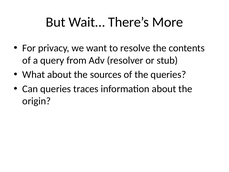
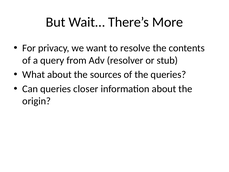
traces: traces -> closer (86, 89)
